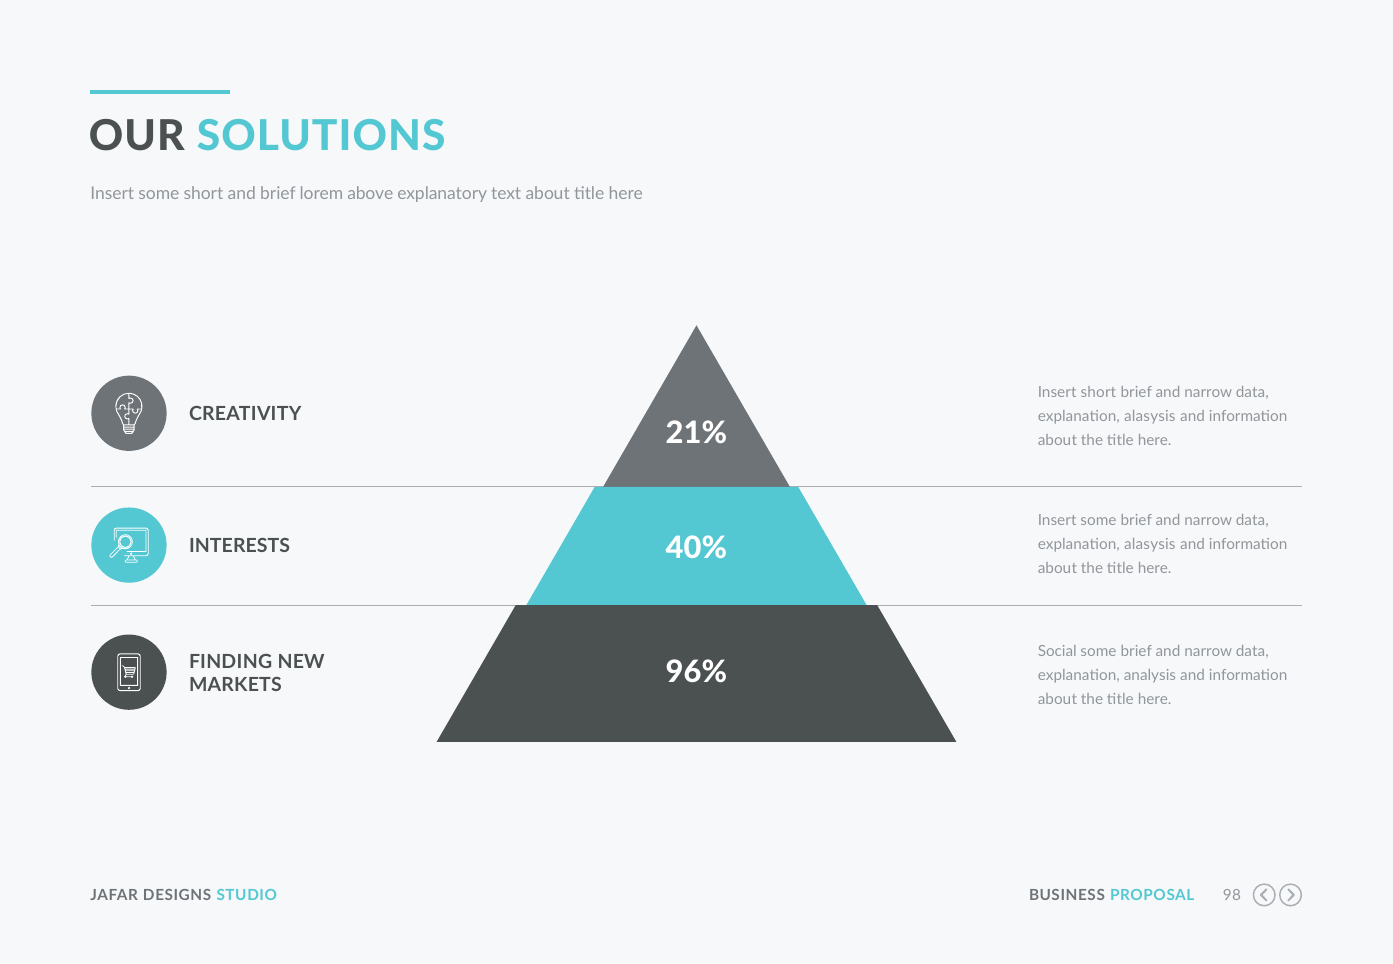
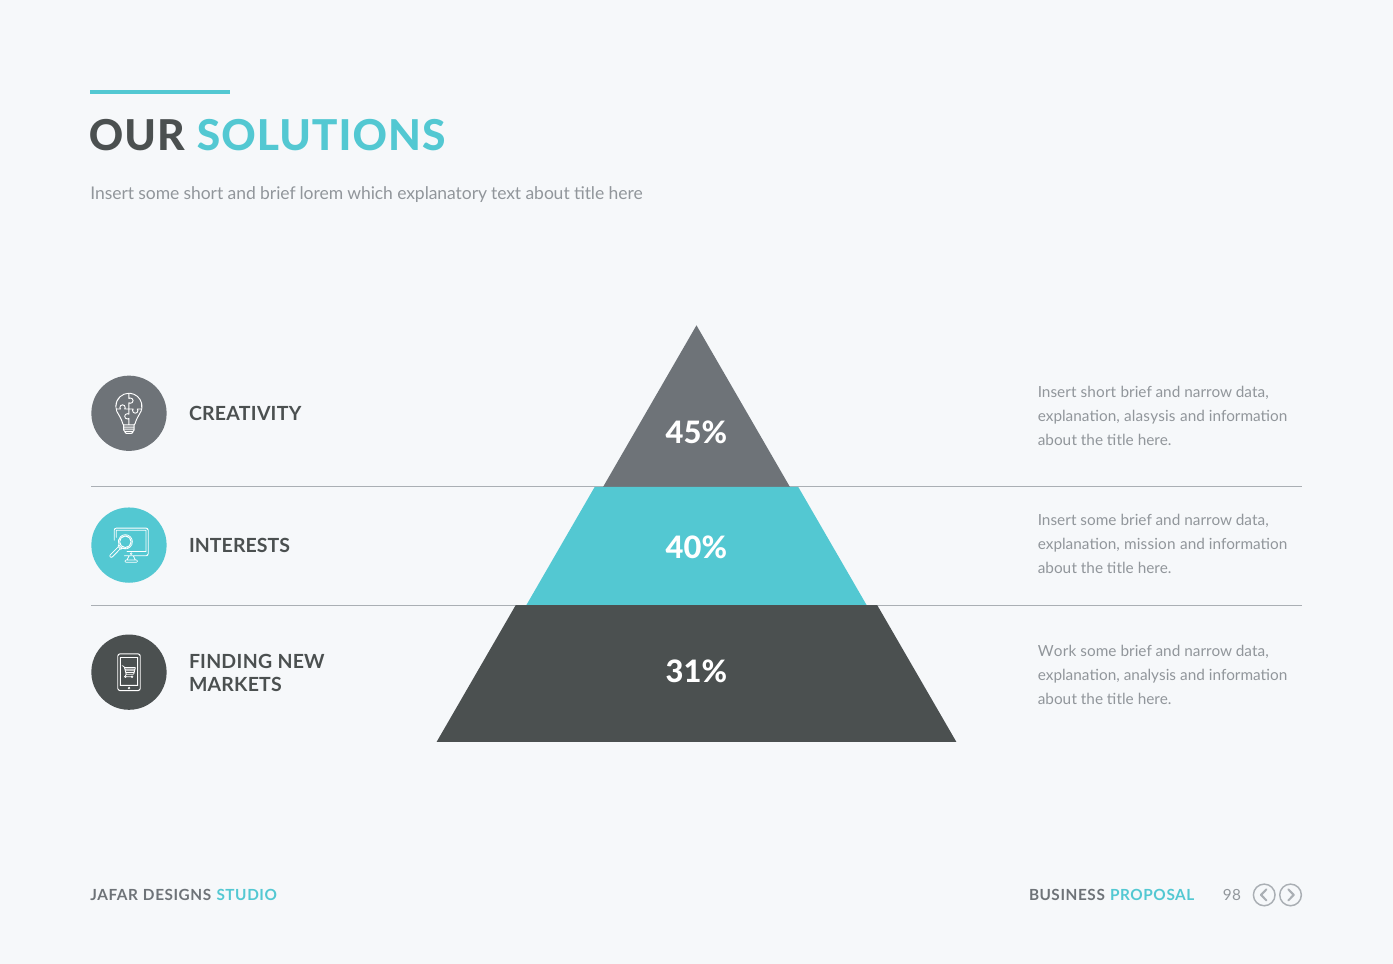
above: above -> which (370, 194)
21%: 21% -> 45% (696, 434)
alasysis: alasysis -> mission (1150, 544)
Social: Social -> Work (1057, 652)
96%: 96% -> 31% (696, 673)
